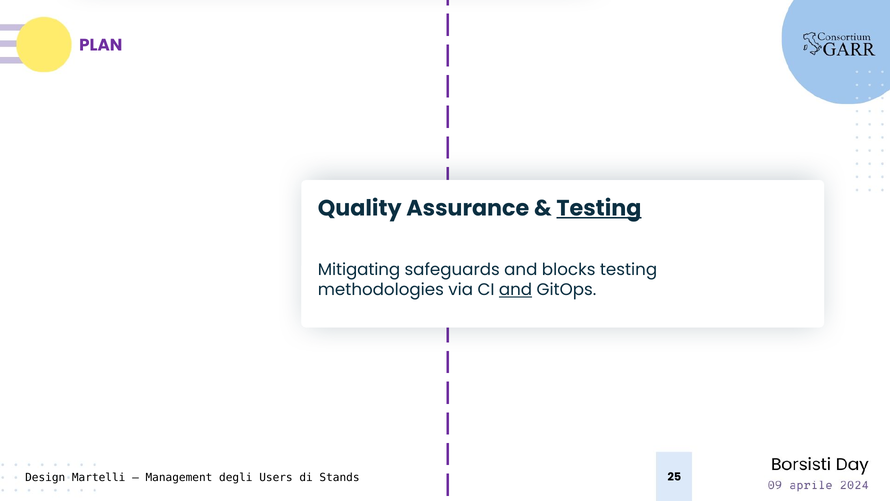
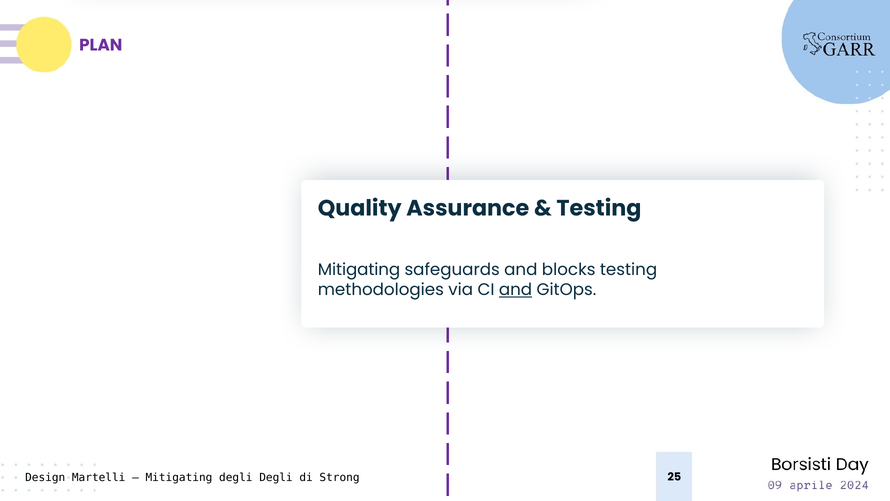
Testing underline: present -> none (599, 208)
Management: Management -> Mitigating (179, 477)
degli Users: Users -> Degli (276, 477)
Stands: Stands -> Strong (340, 477)
